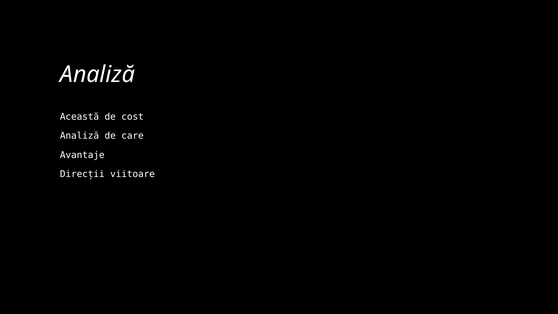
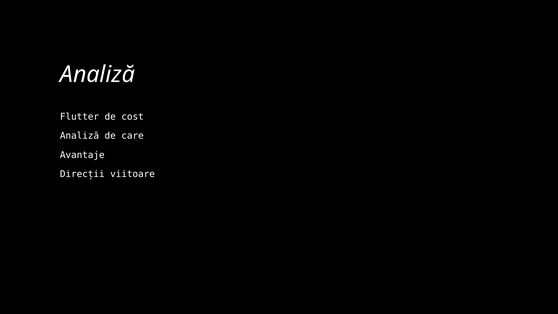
Această: Această -> Flutter (80, 117)
